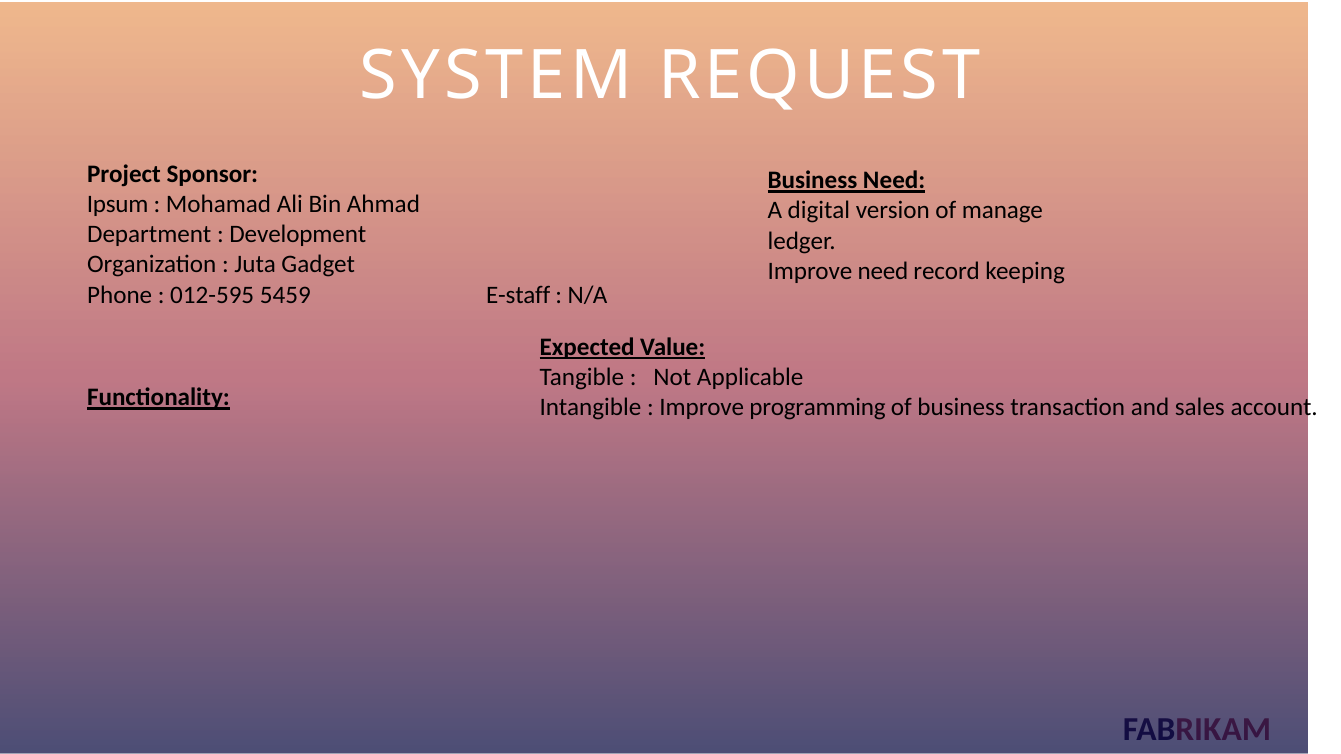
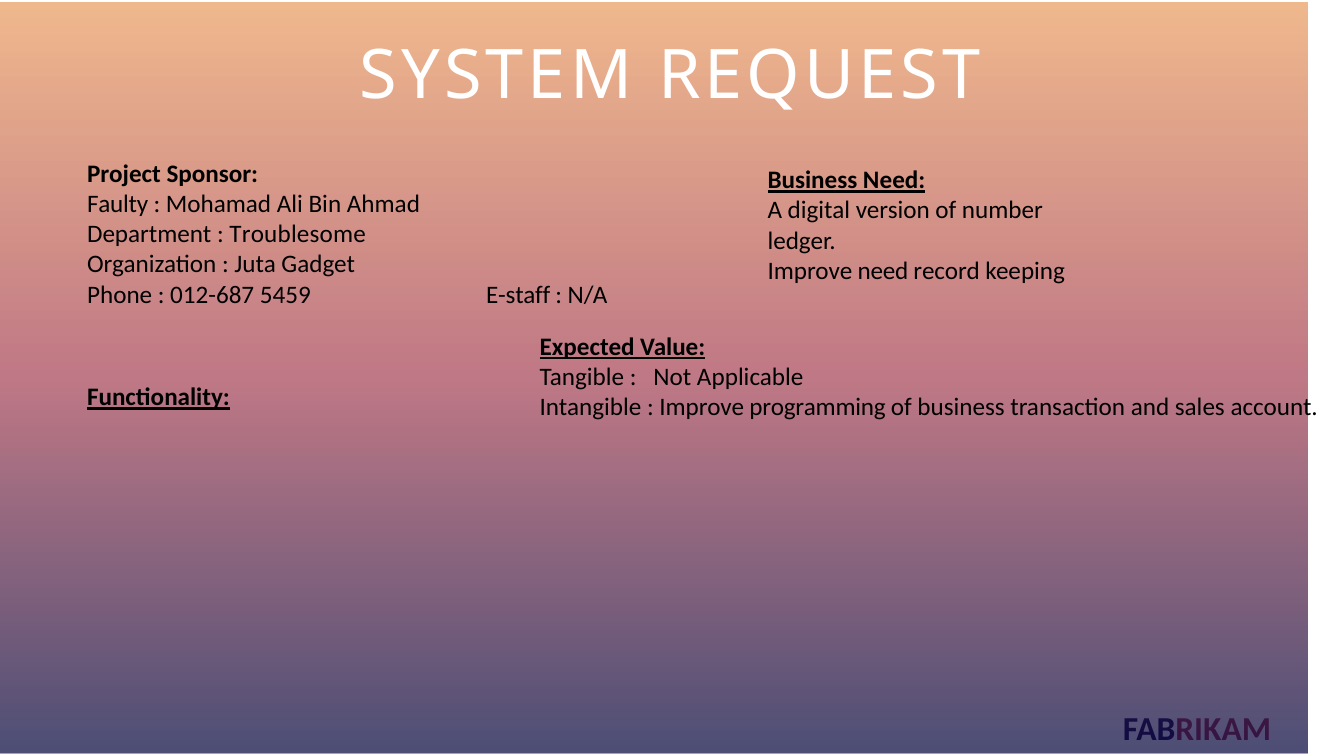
Ipsum: Ipsum -> Faulty (118, 204)
manage: manage -> number (1002, 211)
Development: Development -> Troublesome (298, 235)
012-595: 012-595 -> 012-687 (212, 295)
